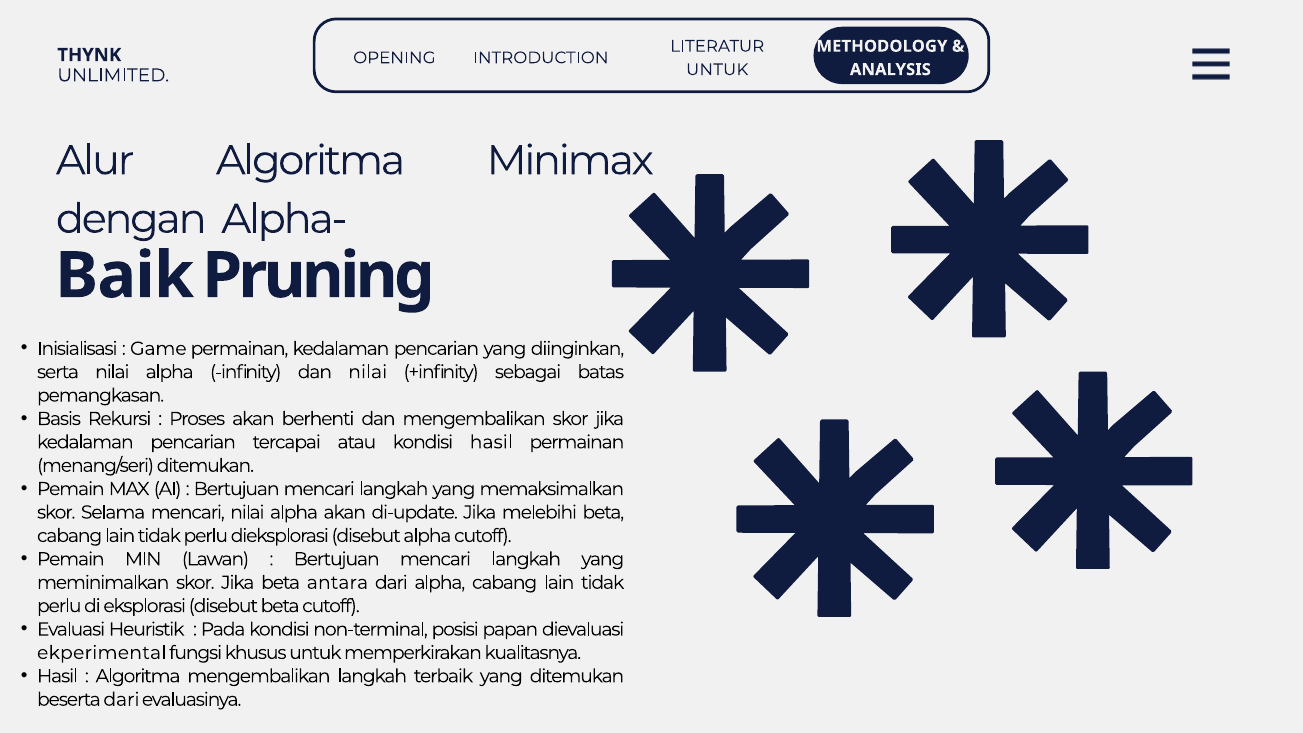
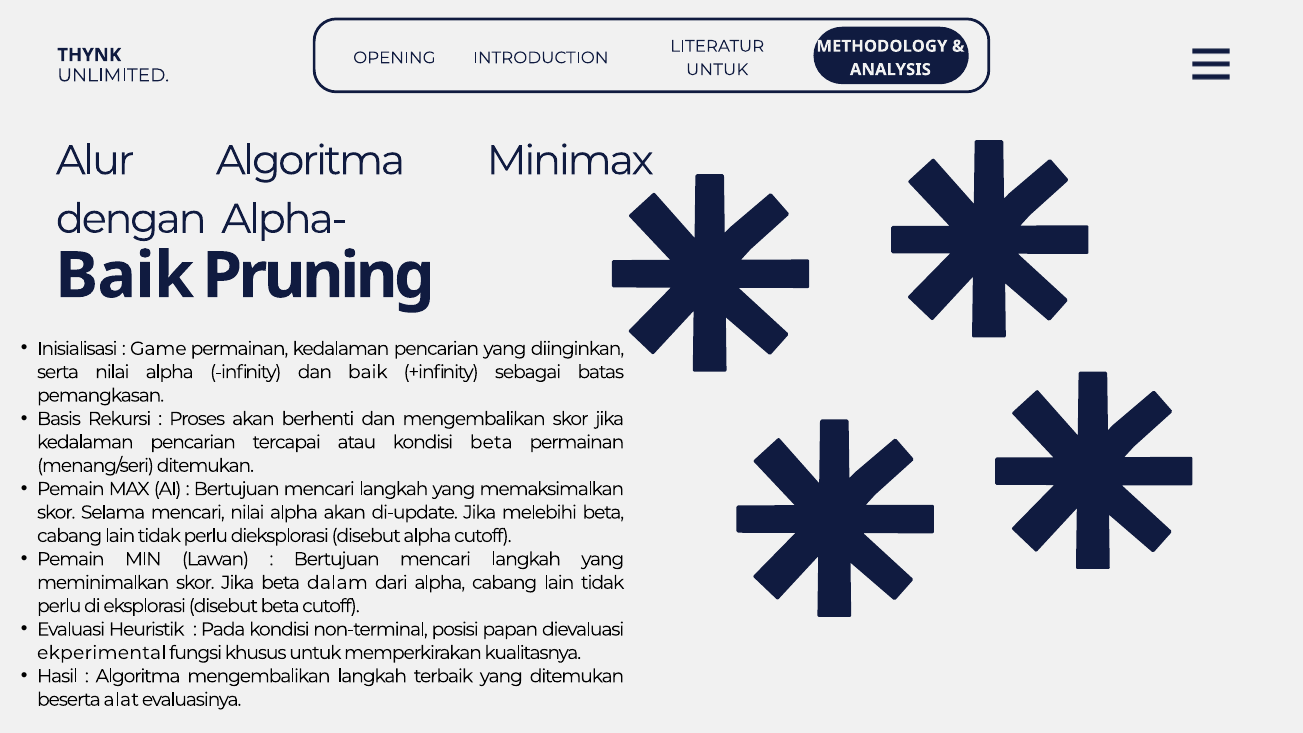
dan nilai: nilai -> baik (368, 372)
kondisi hasil: hasil -> beta (491, 442)
antara: antara -> dalam (337, 582)
beserta dari: dari -> alat (121, 699)
